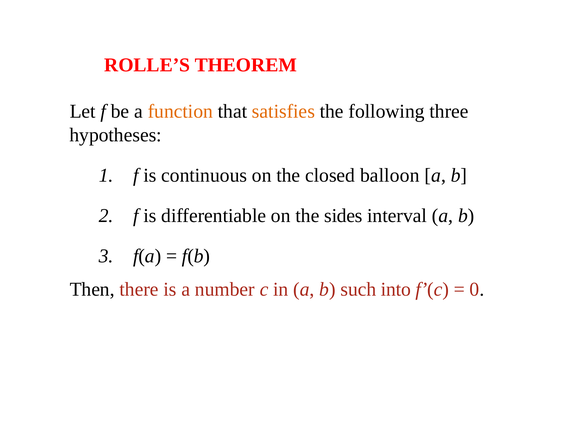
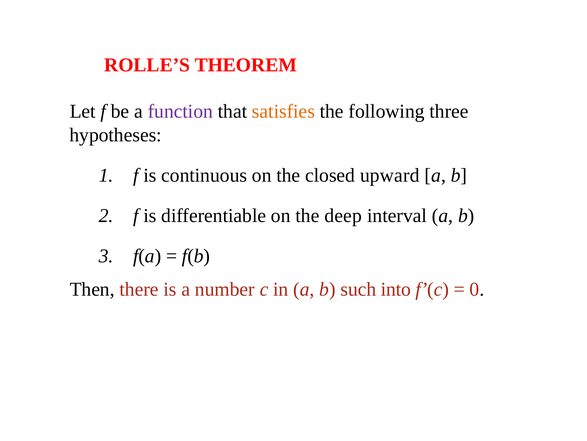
function colour: orange -> purple (180, 111)
balloon: balloon -> upward (390, 175)
sides: sides -> deep (343, 215)
